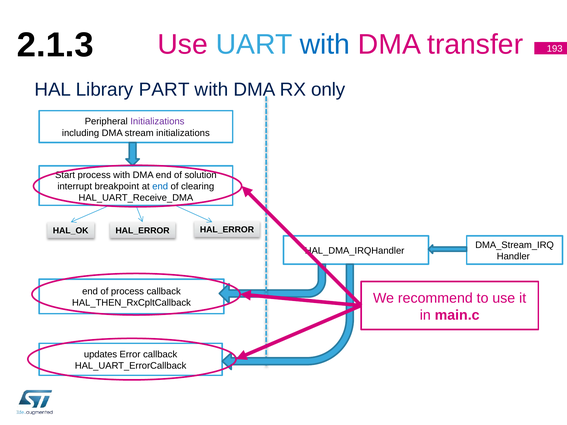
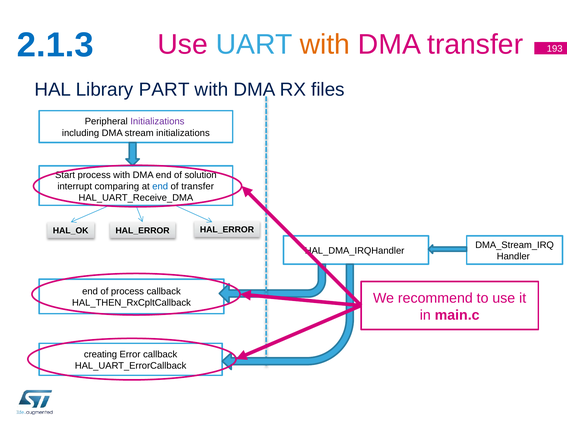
2.1.3 colour: black -> blue (55, 45)
with colour: blue -> orange (325, 45)
only: only -> files (328, 90)
breakpoint: breakpoint -> comparing (117, 186)
of clearing: clearing -> transfer (198, 186)
updates: updates -> creating (101, 355)
